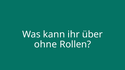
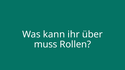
ohne: ohne -> muss (46, 45)
